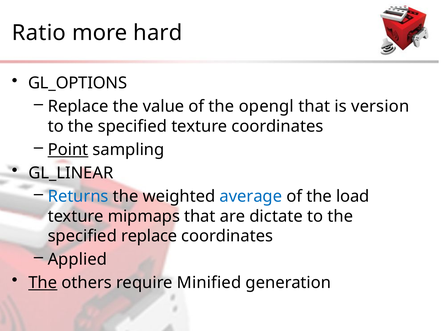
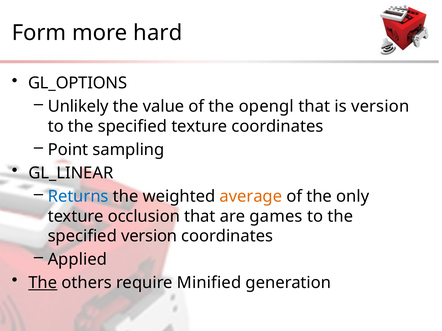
Ratio: Ratio -> Form (39, 33)
Replace: Replace -> Unlikely (78, 107)
Point underline: present -> none (68, 150)
average colour: blue -> orange (251, 197)
load: load -> only (353, 197)
mipmaps: mipmaps -> occlusion (144, 217)
dictate: dictate -> games (276, 217)
specified replace: replace -> version (149, 236)
